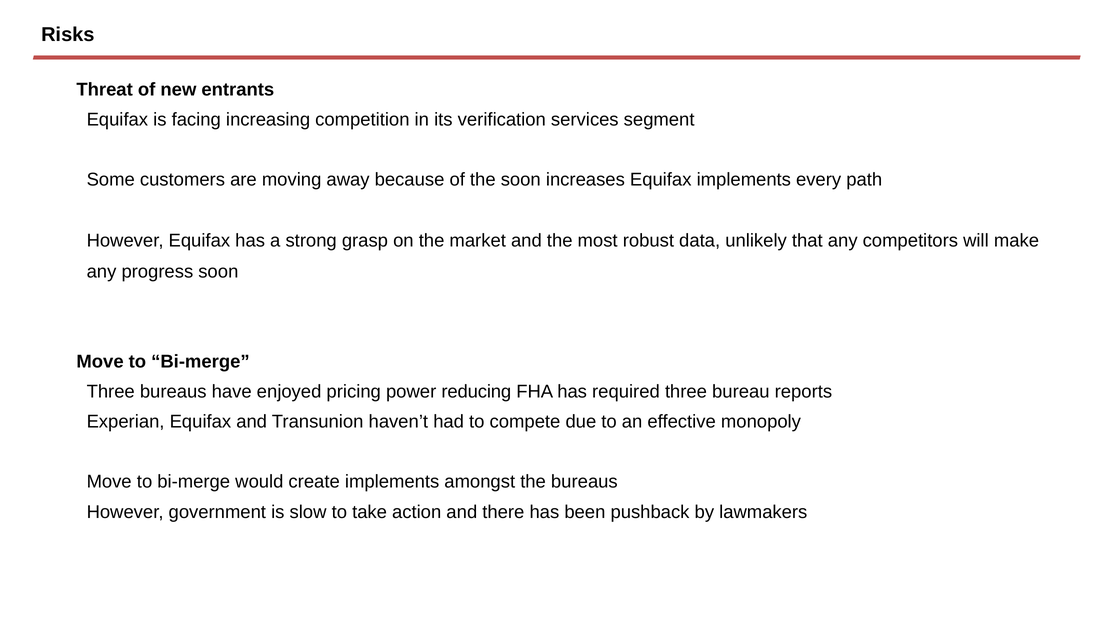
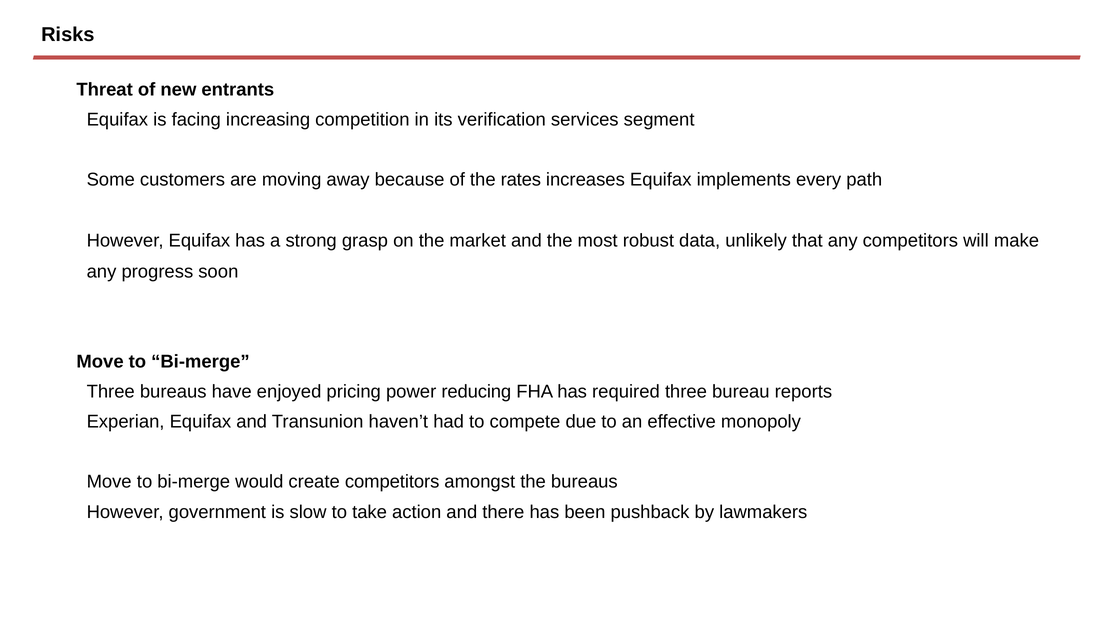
the soon: soon -> rates (521, 180)
create implements: implements -> competitors (392, 482)
